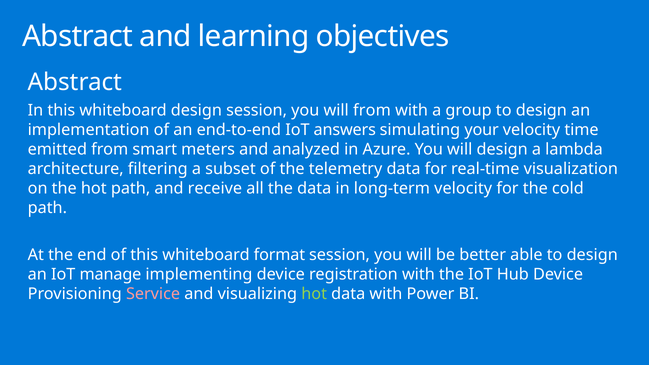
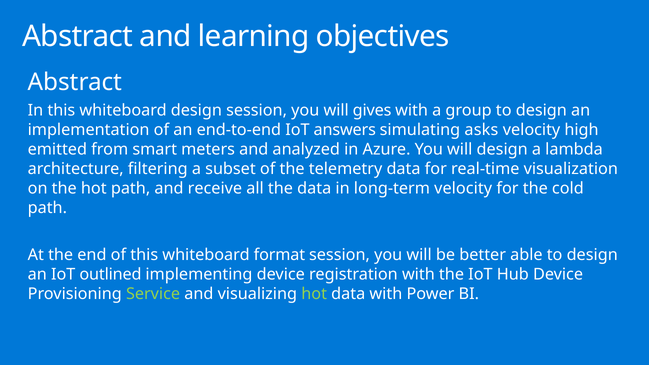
will from: from -> gives (372, 111)
your: your -> asks (481, 130)
time: time -> high (582, 130)
manage: manage -> outlined (110, 275)
Service colour: pink -> light green (153, 294)
